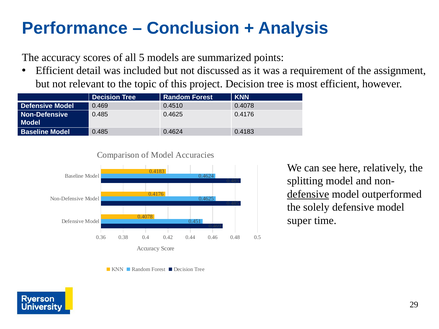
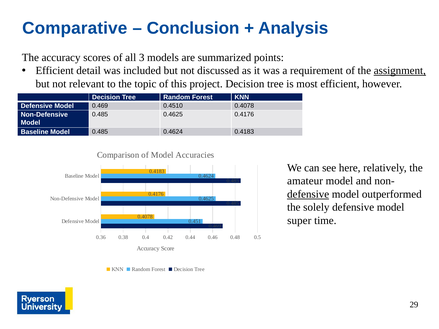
Performance: Performance -> Comparative (75, 28)
5: 5 -> 3 (142, 58)
assignment underline: none -> present (400, 71)
splitting: splitting -> amateur (305, 181)
